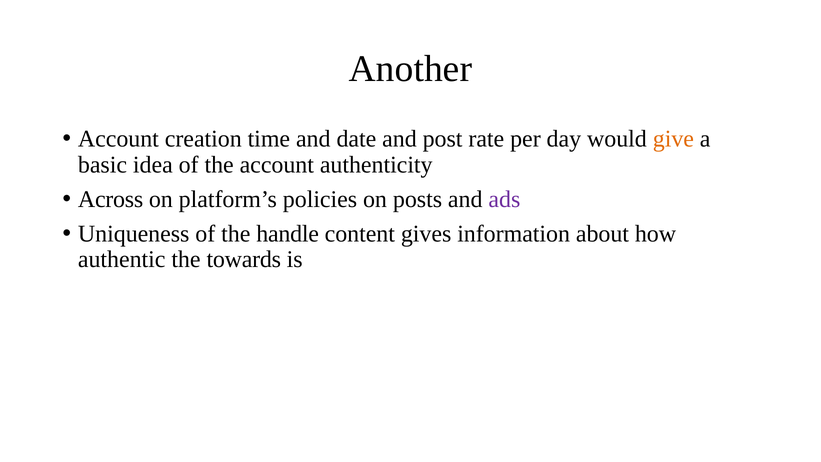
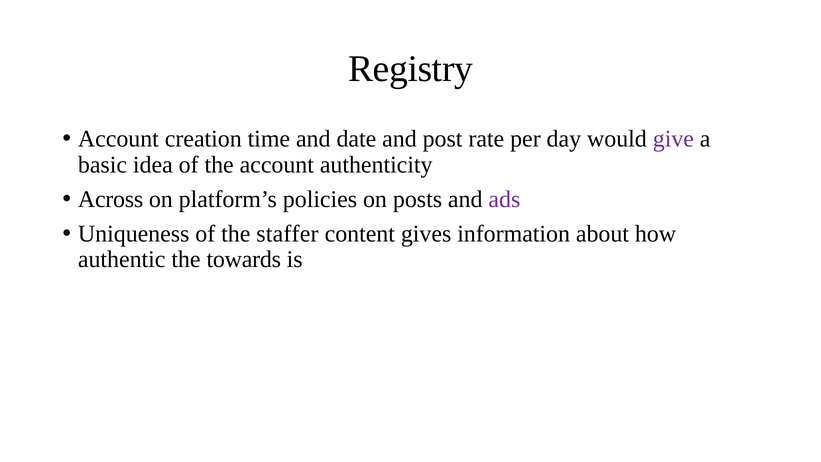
Another: Another -> Registry (411, 69)
give colour: orange -> purple (673, 139)
handle: handle -> staffer (287, 234)
